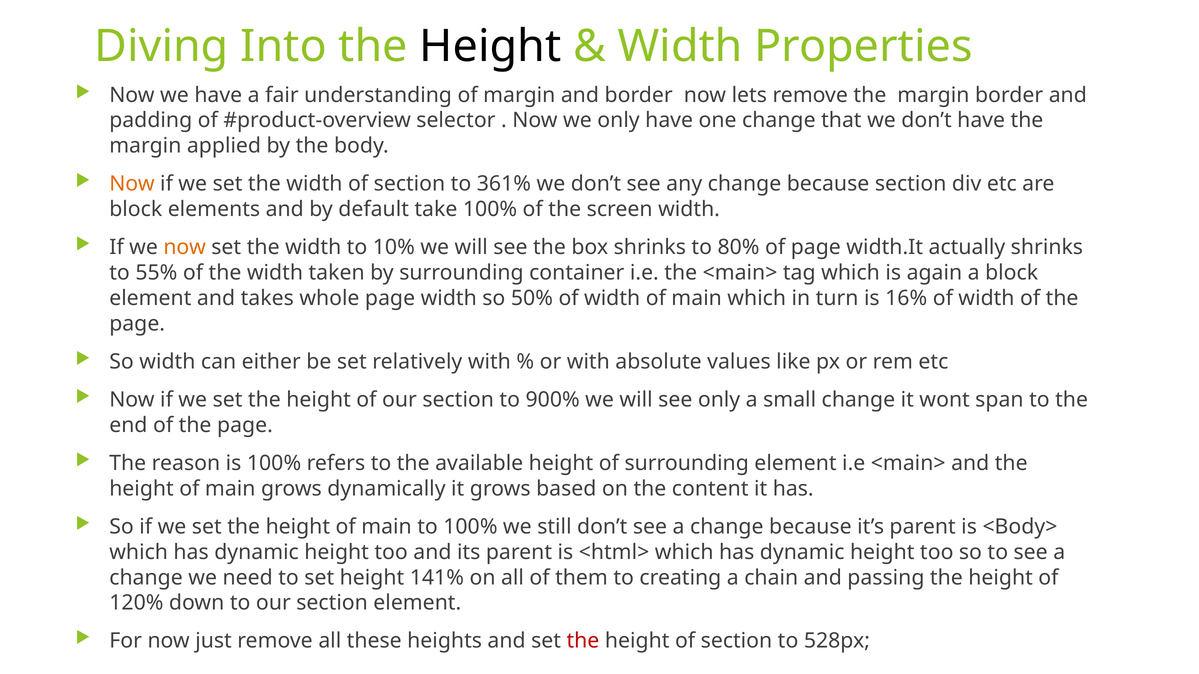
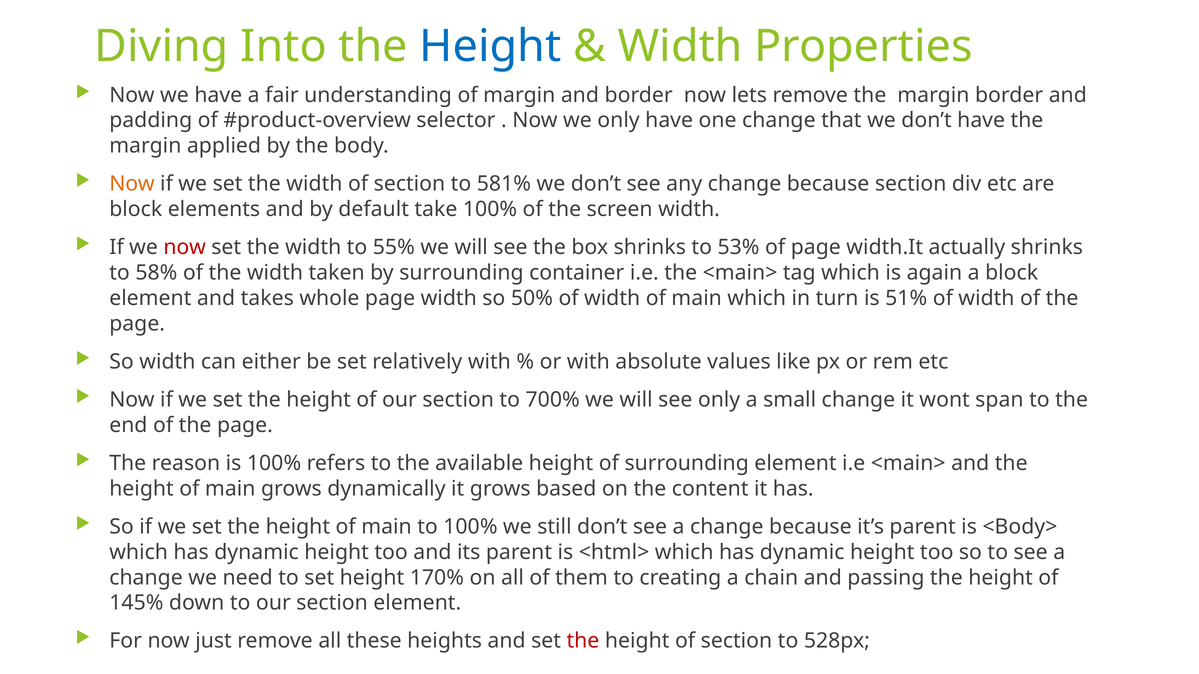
Height colour: black -> blue (490, 46)
361%: 361% -> 581% (504, 184)
now colour: orange -> red (185, 248)
10%: 10% -> 55% (394, 248)
80%: 80% -> 53% (739, 248)
55%: 55% -> 58% (156, 273)
16%: 16% -> 51% (906, 298)
900%: 900% -> 700% (553, 400)
141%: 141% -> 170% (437, 578)
120%: 120% -> 145% (136, 603)
